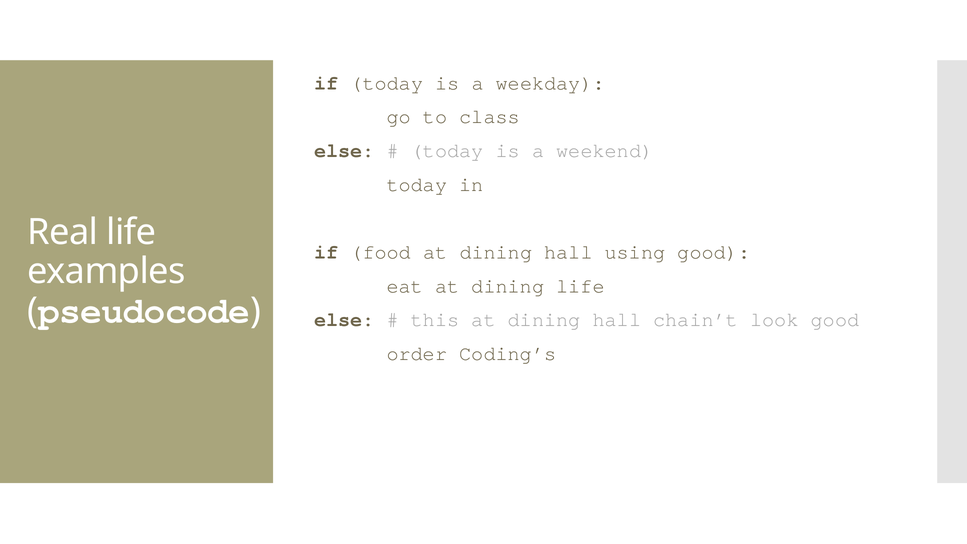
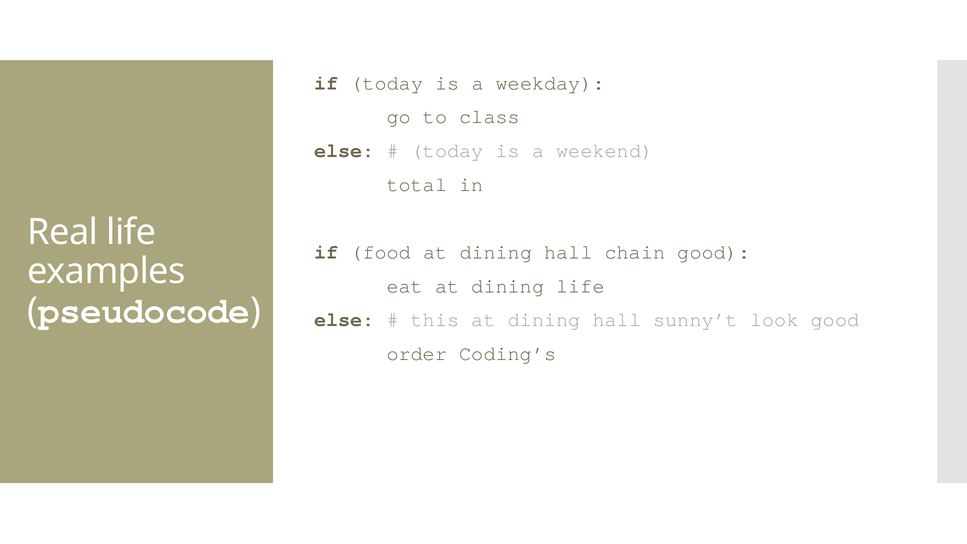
today: today -> total (417, 184)
using: using -> chain (635, 252)
chain’t: chain’t -> sunny’t (696, 320)
